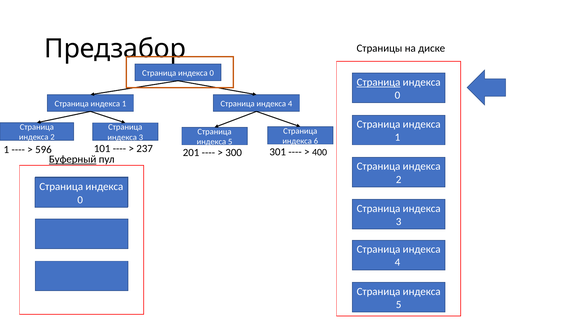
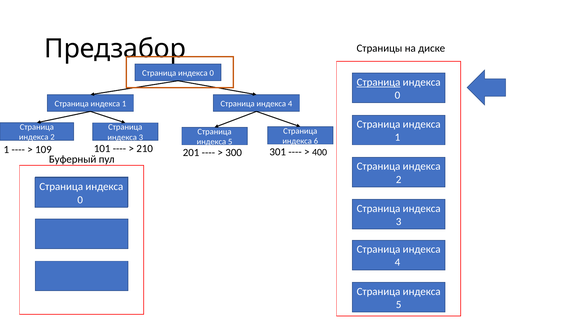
596: 596 -> 109 (43, 150)
237: 237 -> 210 (145, 149)
Буферный underline: present -> none (73, 159)
